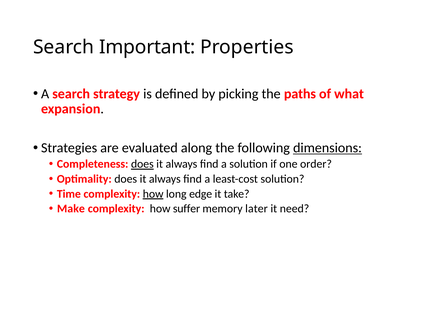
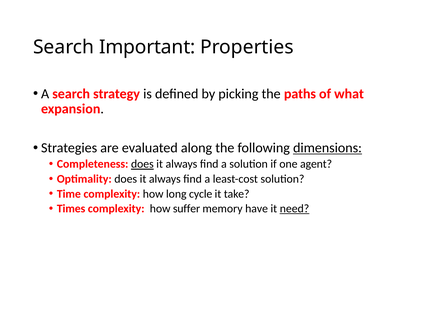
order: order -> agent (316, 164)
how underline: present -> none (153, 194)
edge: edge -> cycle (201, 194)
Make: Make -> Times (71, 208)
later: later -> have (257, 208)
need underline: none -> present (295, 208)
